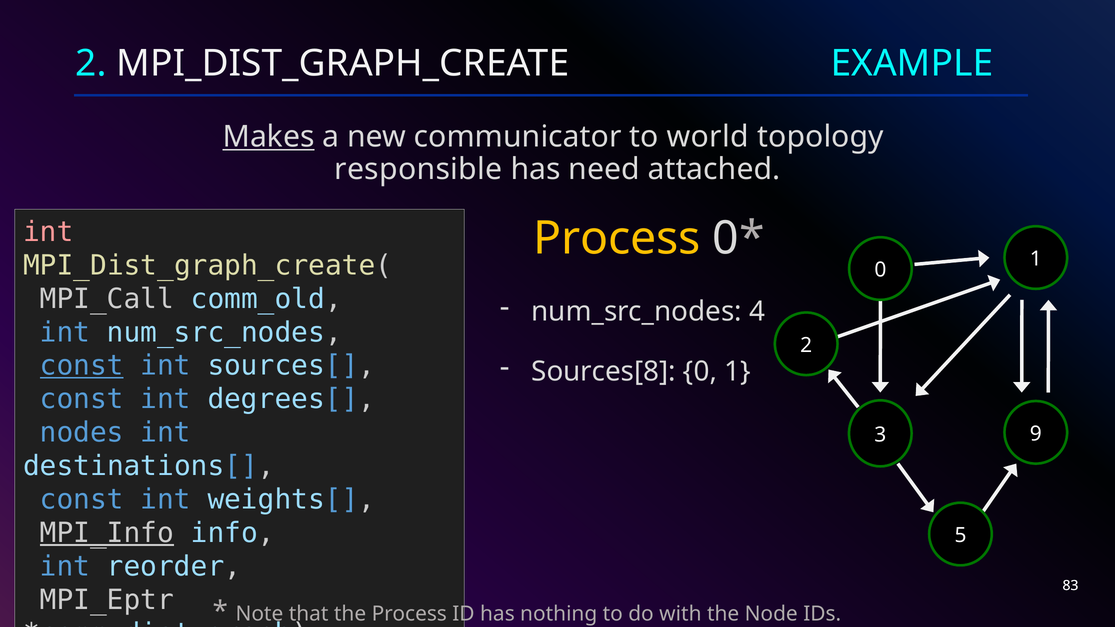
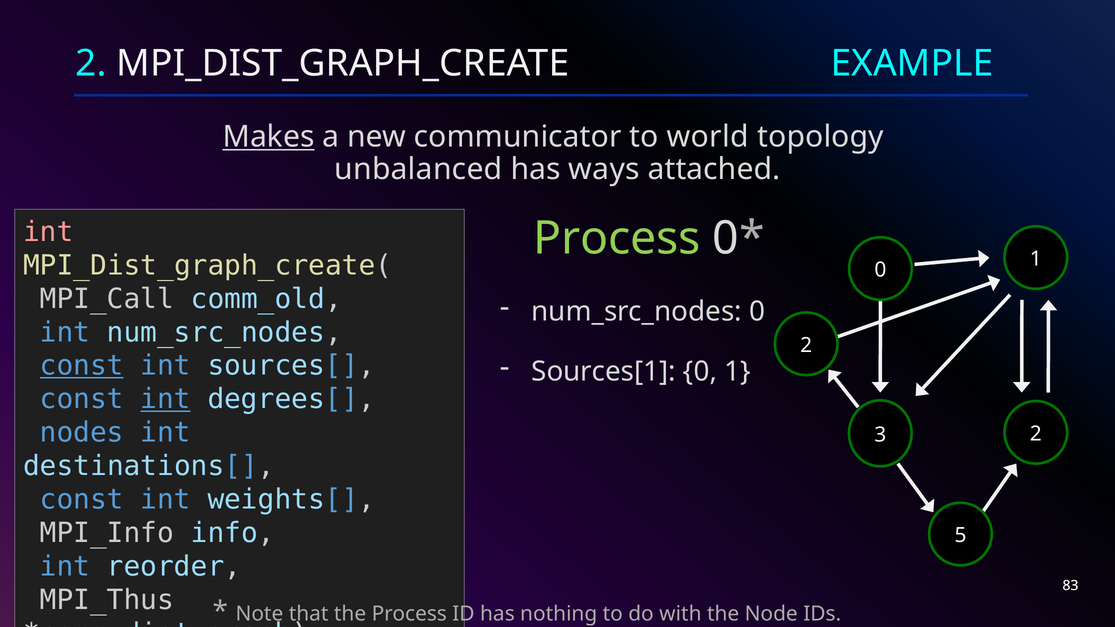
responsible: responsible -> unbalanced (418, 169)
need: need -> ways (604, 169)
Process colour: yellow -> light green (617, 239)
num_src_nodes 4: 4 -> 0 (757, 312)
Sources[8: Sources[8 -> Sources[1 (604, 372)
int underline: none -> present (166, 399)
3 9: 9 -> 2 (1036, 434)
MPI_Info underline: present -> none (107, 533)
MPI_Eptr: MPI_Eptr -> MPI_Thus (107, 600)
